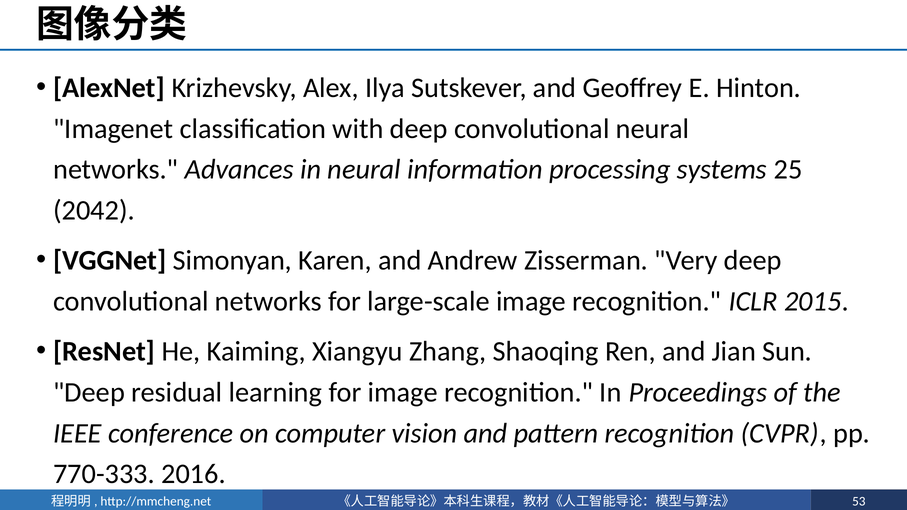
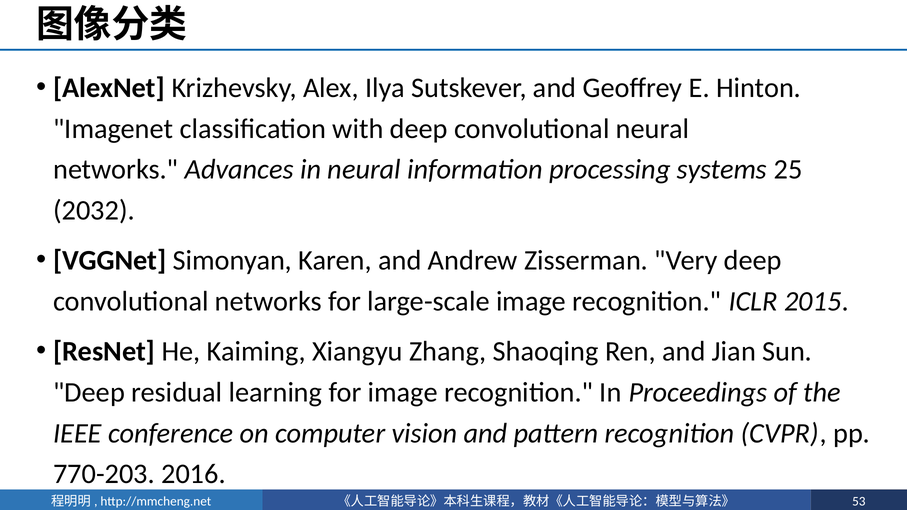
2042: 2042 -> 2032 (94, 210)
770-333: 770-333 -> 770-203 (104, 474)
